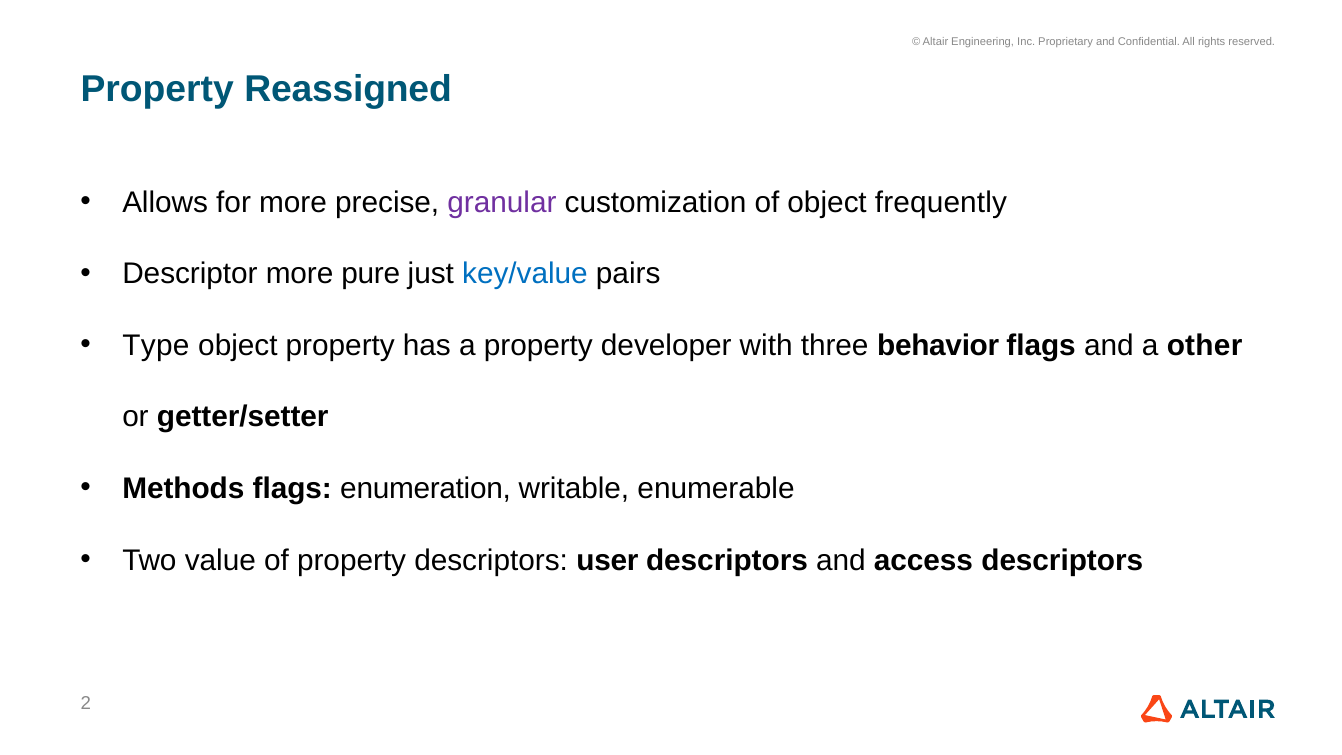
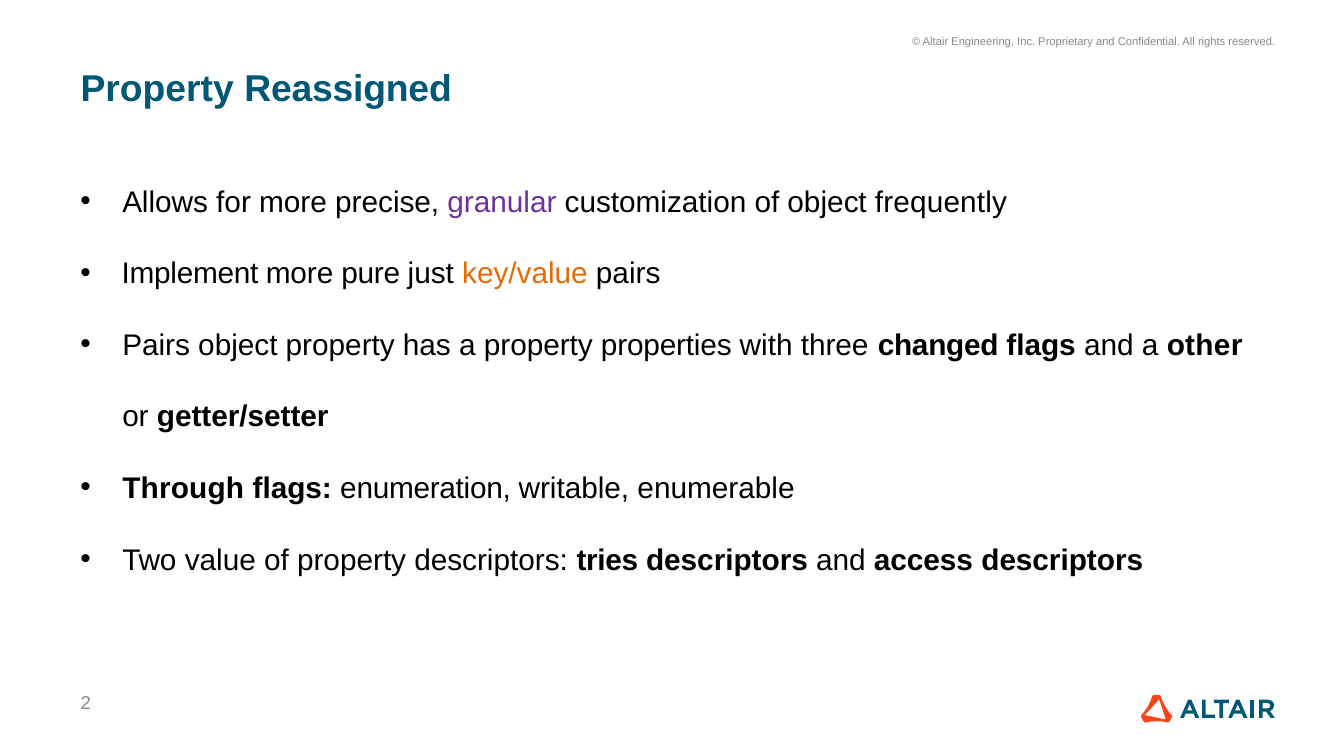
Descriptor: Descriptor -> Implement (190, 274)
key/value colour: blue -> orange (525, 274)
Type: Type -> Pairs (156, 345)
developer: developer -> properties (666, 345)
behavior: behavior -> changed (938, 345)
Methods: Methods -> Through (183, 489)
user: user -> tries (607, 560)
